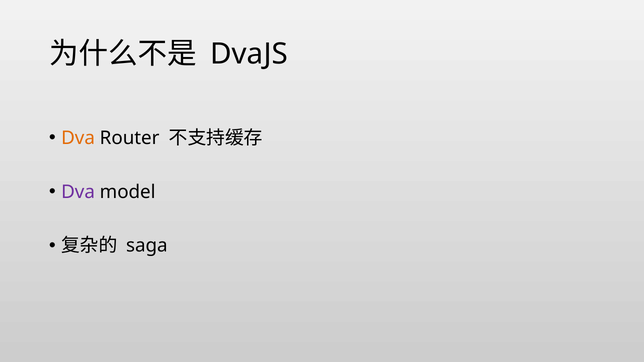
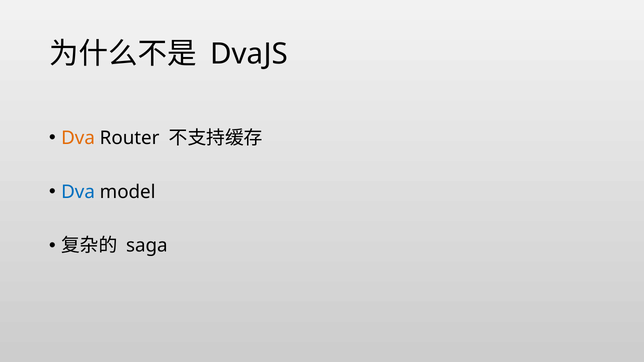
Dva colour: purple -> blue (78, 192)
